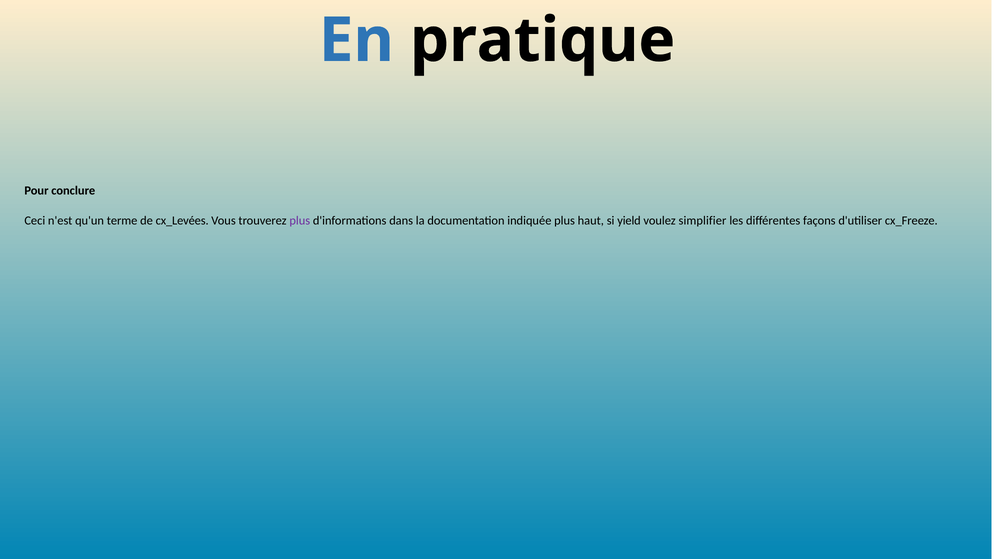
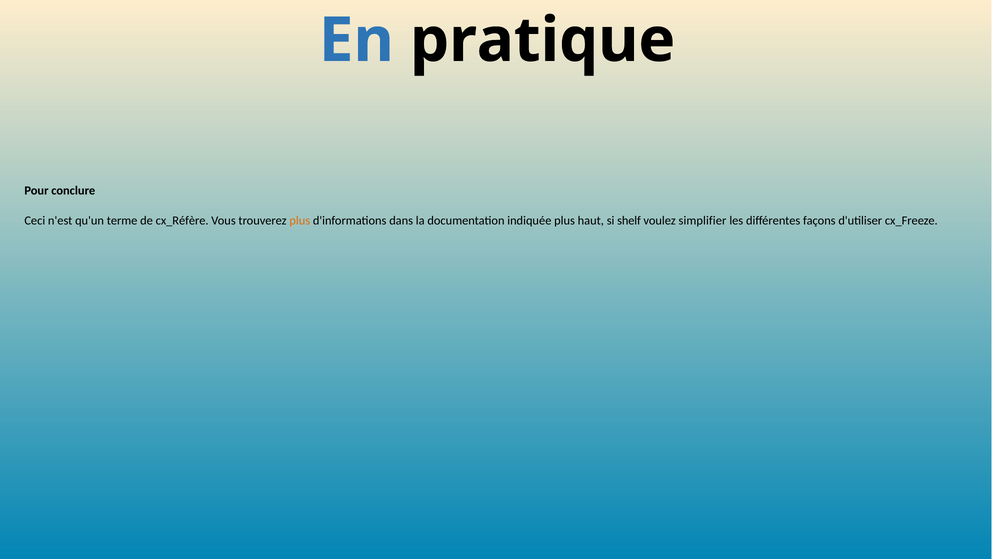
cx_Levées: cx_Levées -> cx_Réfère (182, 221)
plus colour: purple -> orange (300, 221)
yield: yield -> shelf (629, 221)
